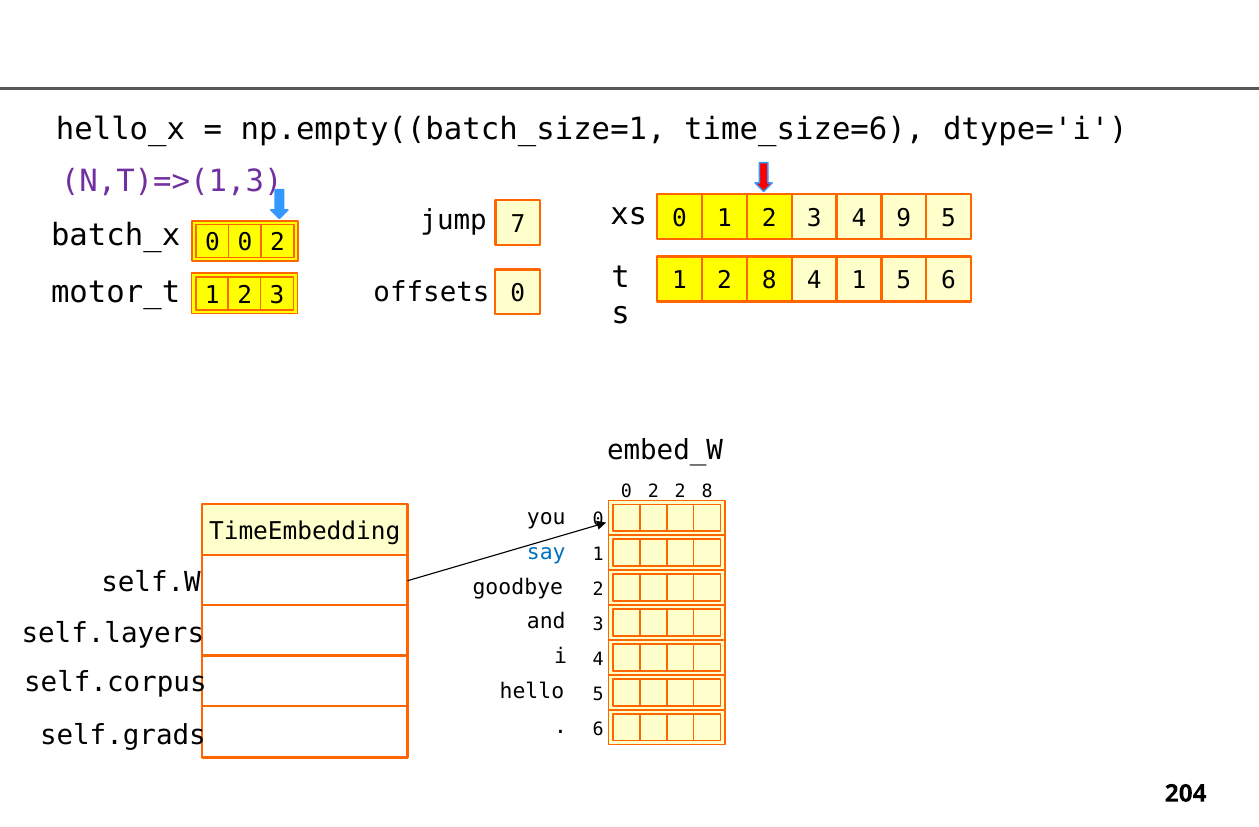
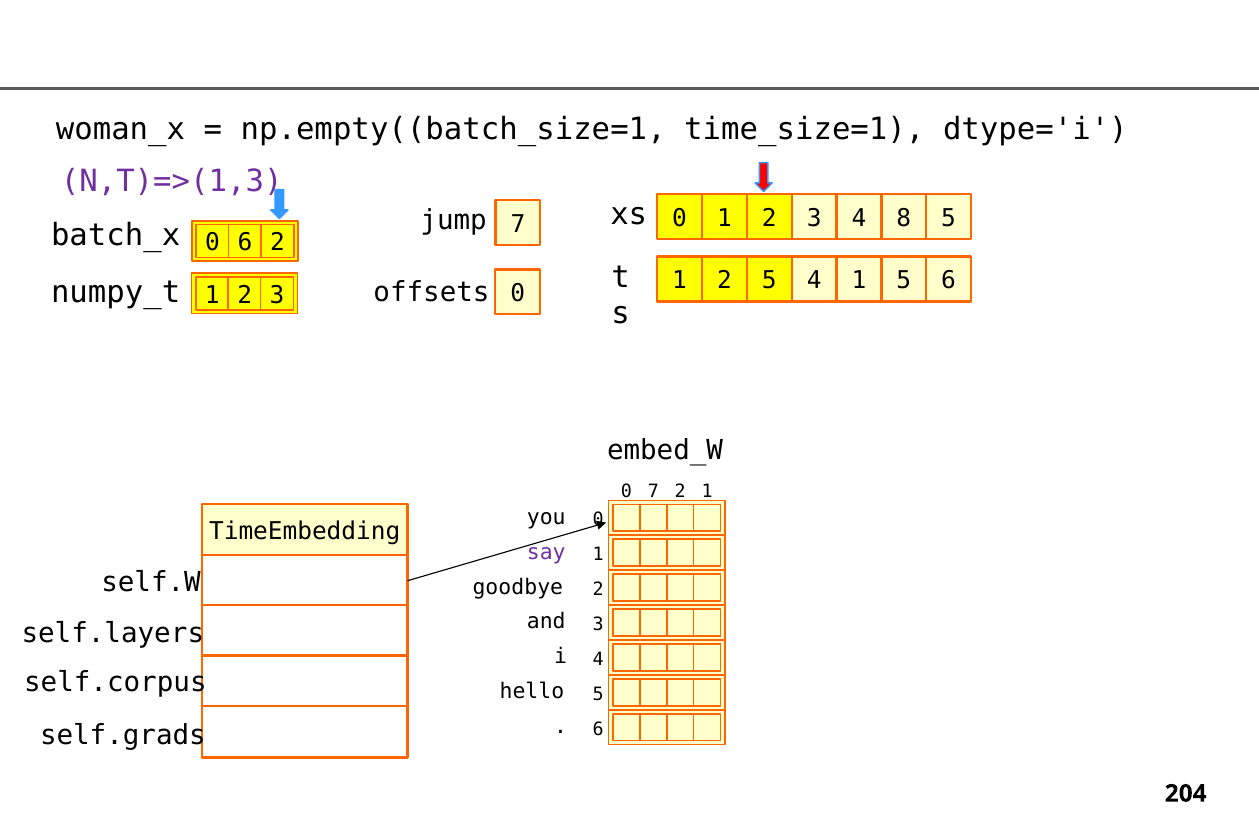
hello_x: hello_x -> woman_x (120, 129)
time_size=6: time_size=6 -> time_size=1 (804, 129)
9: 9 -> 8 (904, 218)
0 0: 0 -> 6 (245, 243)
1 2 8: 8 -> 5 (769, 281)
motor_t: motor_t -> numpy_t (116, 293)
2: 2 -> 7 (653, 491)
8: 8 -> 1 (707, 491)
say colour: blue -> purple (546, 552)
